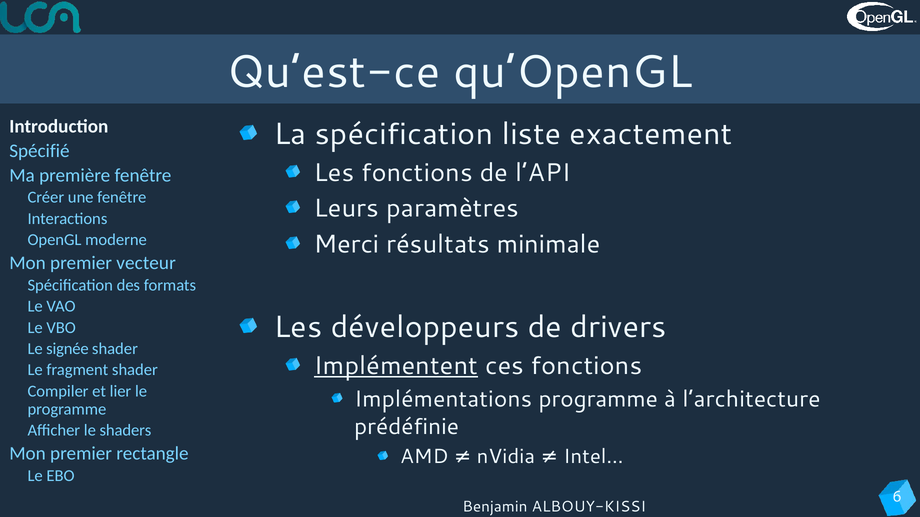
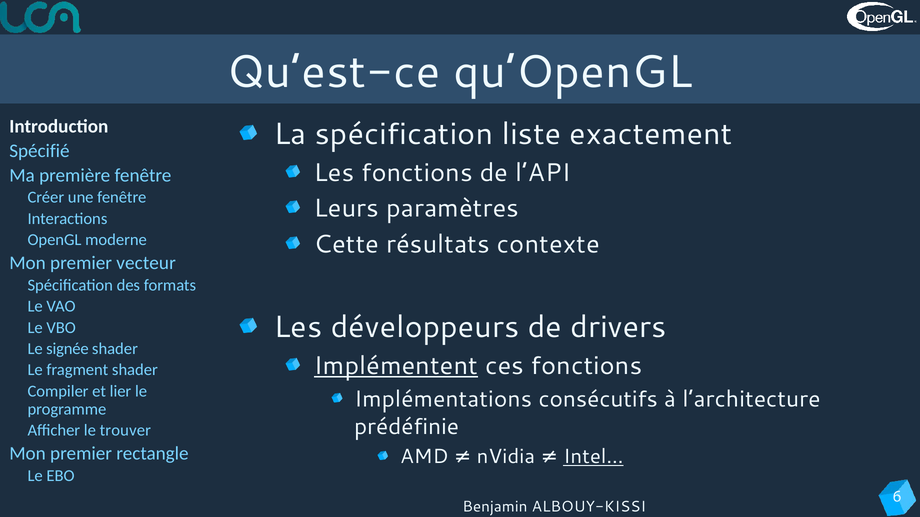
Merci: Merci -> Cette (346, 244)
minimale: minimale -> contexte (548, 244)
Implémentations programme: programme -> consécutifs (598, 400)
shaders: shaders -> trouver (125, 431)
Intel… underline: none -> present (593, 457)
